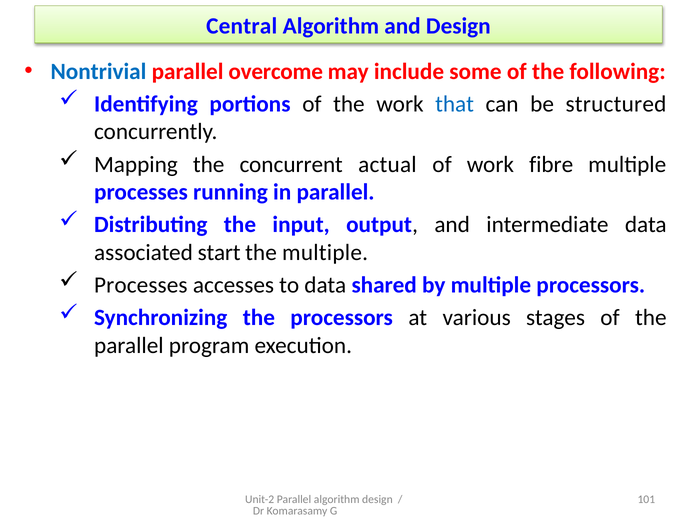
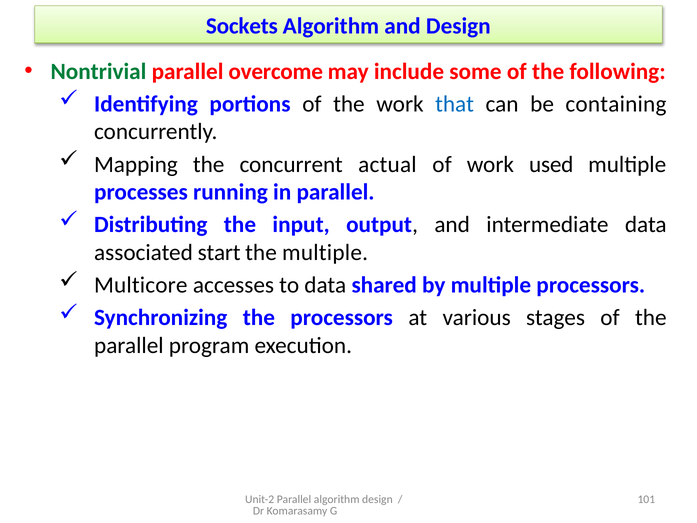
Central: Central -> Sockets (242, 26)
Nontrivial colour: blue -> green (98, 71)
structured: structured -> containing (616, 104)
fibre: fibre -> used (551, 164)
Processes: Processes -> Multicore (141, 285)
